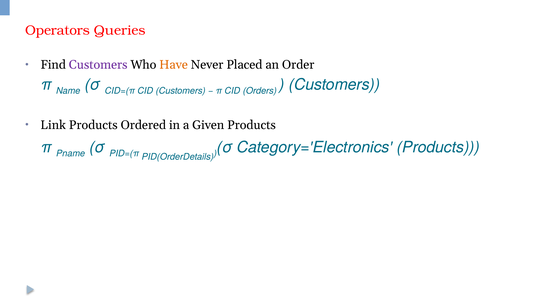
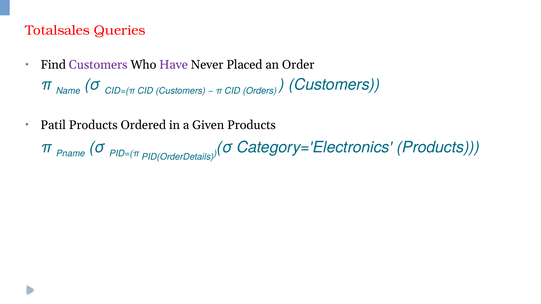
Operators: Operators -> Totalsales (57, 30)
Have colour: orange -> purple (174, 65)
Link: Link -> Patil (53, 125)
